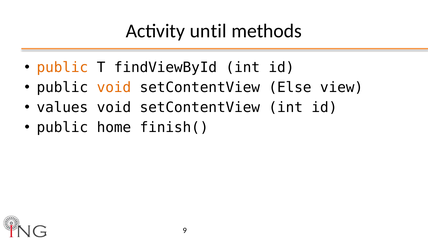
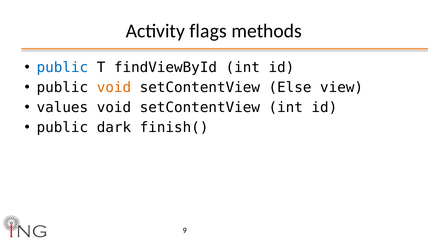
until: until -> flags (208, 31)
public colour: orange -> blue (62, 67)
home: home -> dark (114, 127)
